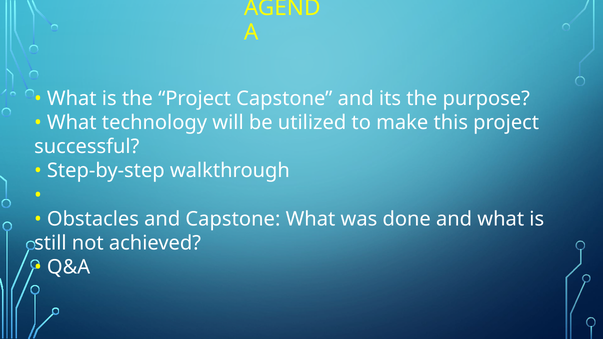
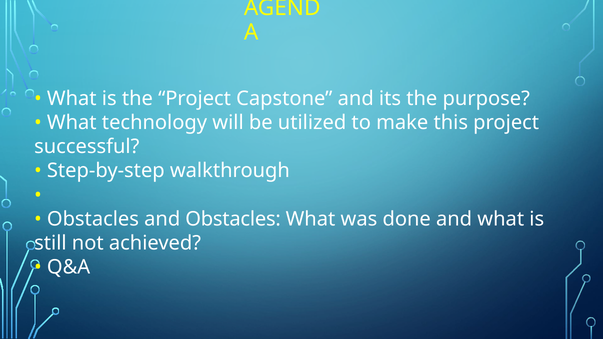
and Capstone: Capstone -> Obstacles (233, 219)
